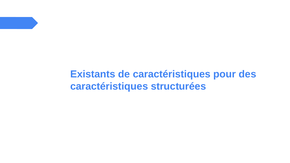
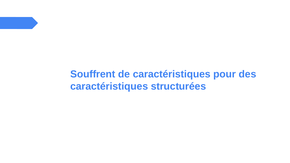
Existants: Existants -> Souffrent (93, 74)
